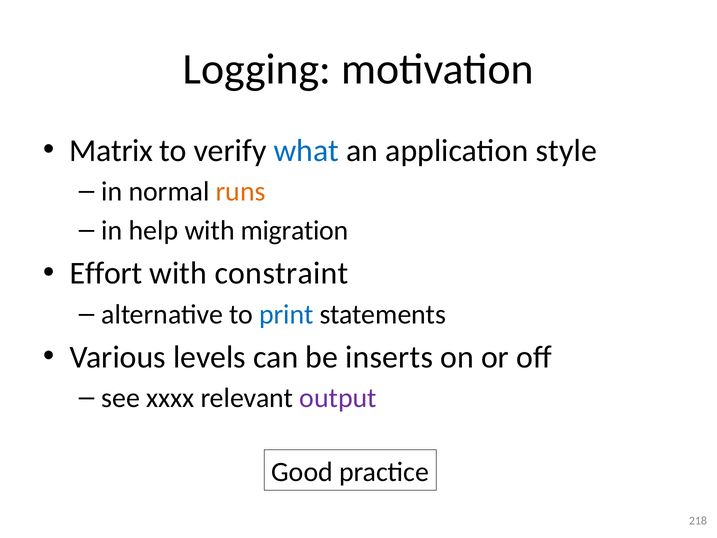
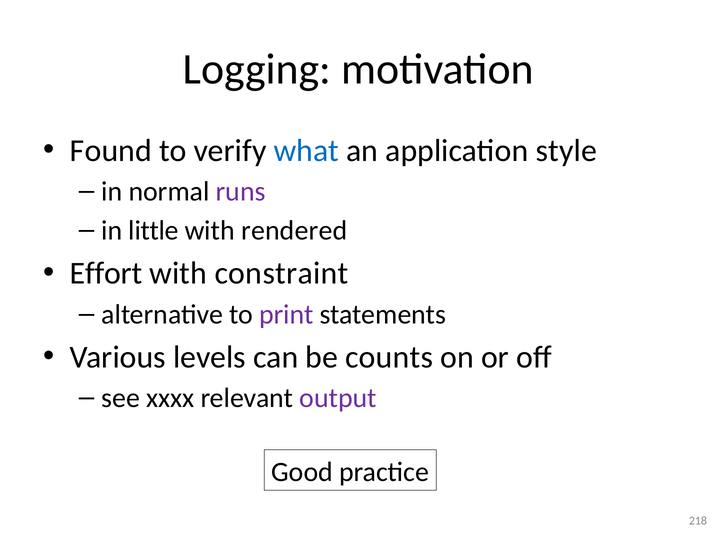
Matrix: Matrix -> Found (111, 150)
runs colour: orange -> purple (241, 192)
help: help -> little (154, 231)
migration: migration -> rendered (294, 231)
print colour: blue -> purple (286, 314)
inserts: inserts -> counts (389, 357)
